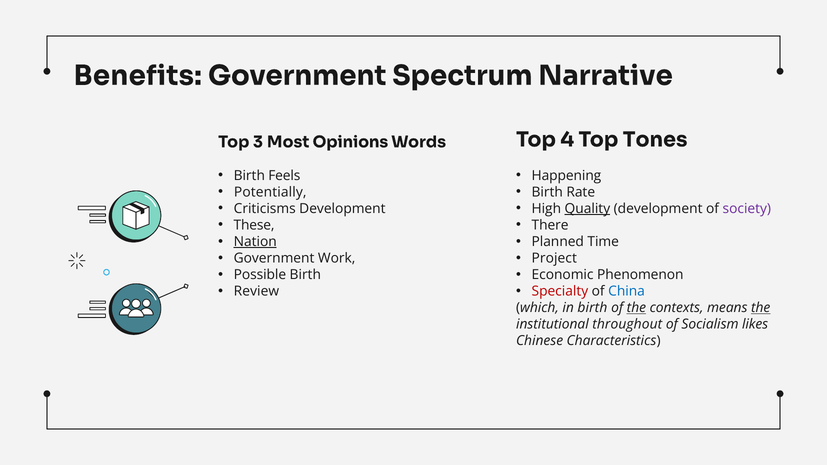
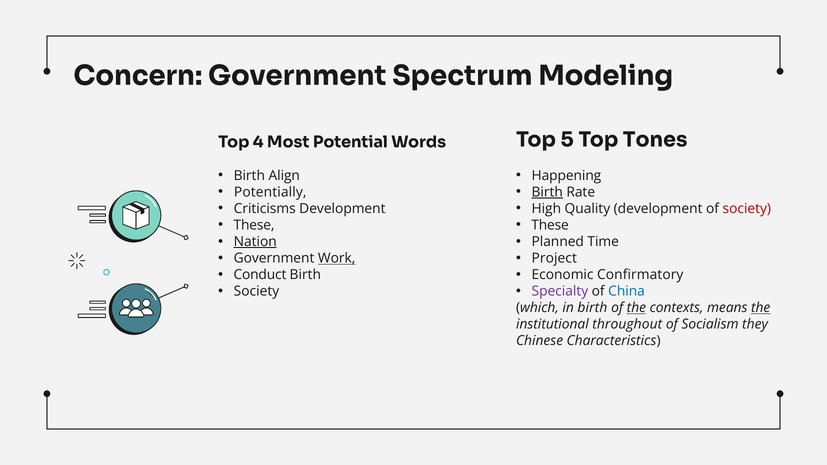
Benefits: Benefits -> Concern (138, 76)
Narrative: Narrative -> Modeling (606, 76)
3: 3 -> 4 (258, 142)
Opinions: Opinions -> Potential (350, 142)
4: 4 -> 5 (567, 140)
Feels: Feels -> Align (284, 176)
Birth underline: none -> present (547, 192)
Quality underline: present -> none (587, 209)
society colour: purple -> red (747, 209)
There: There -> These (550, 225)
Work underline: none -> present (337, 258)
Possible: Possible -> Conduct (260, 275)
Phenomenon: Phenomenon -> Confirmatory (640, 275)
Review: Review -> Society (256, 291)
Specialty colour: red -> purple (560, 291)
likes: likes -> they (755, 325)
